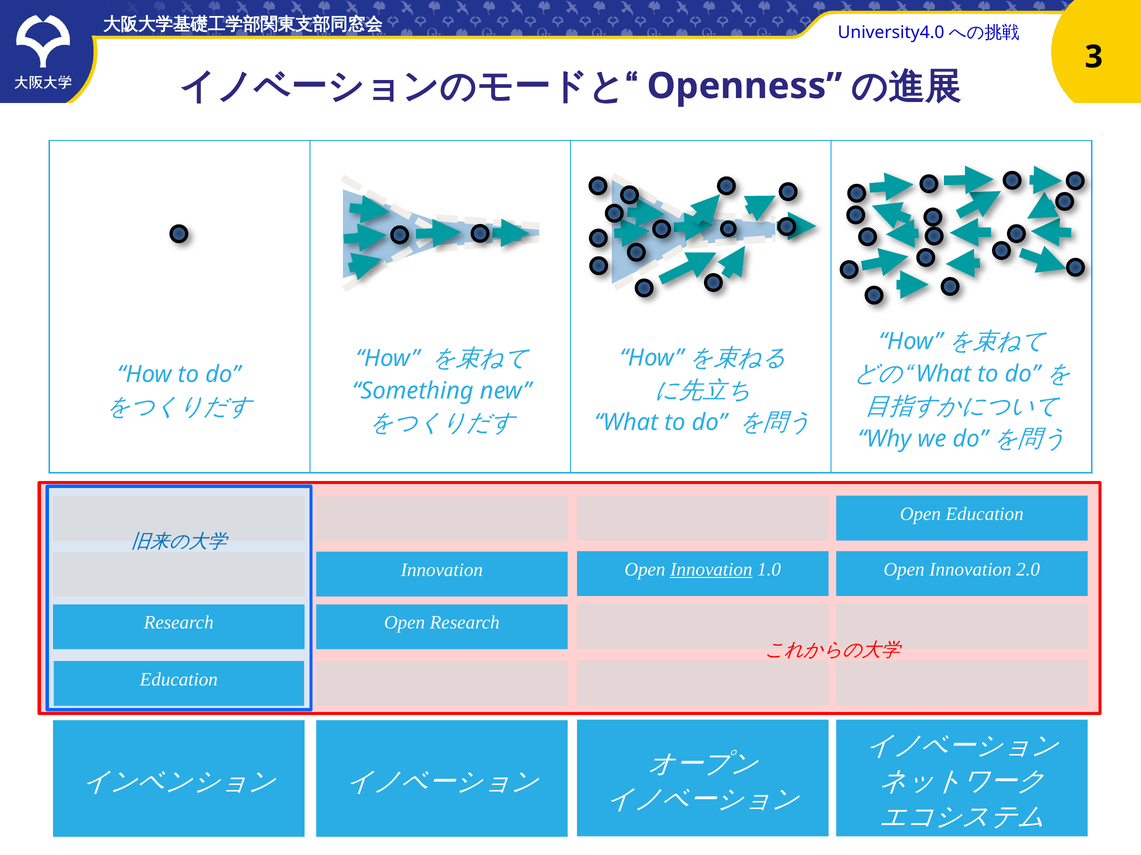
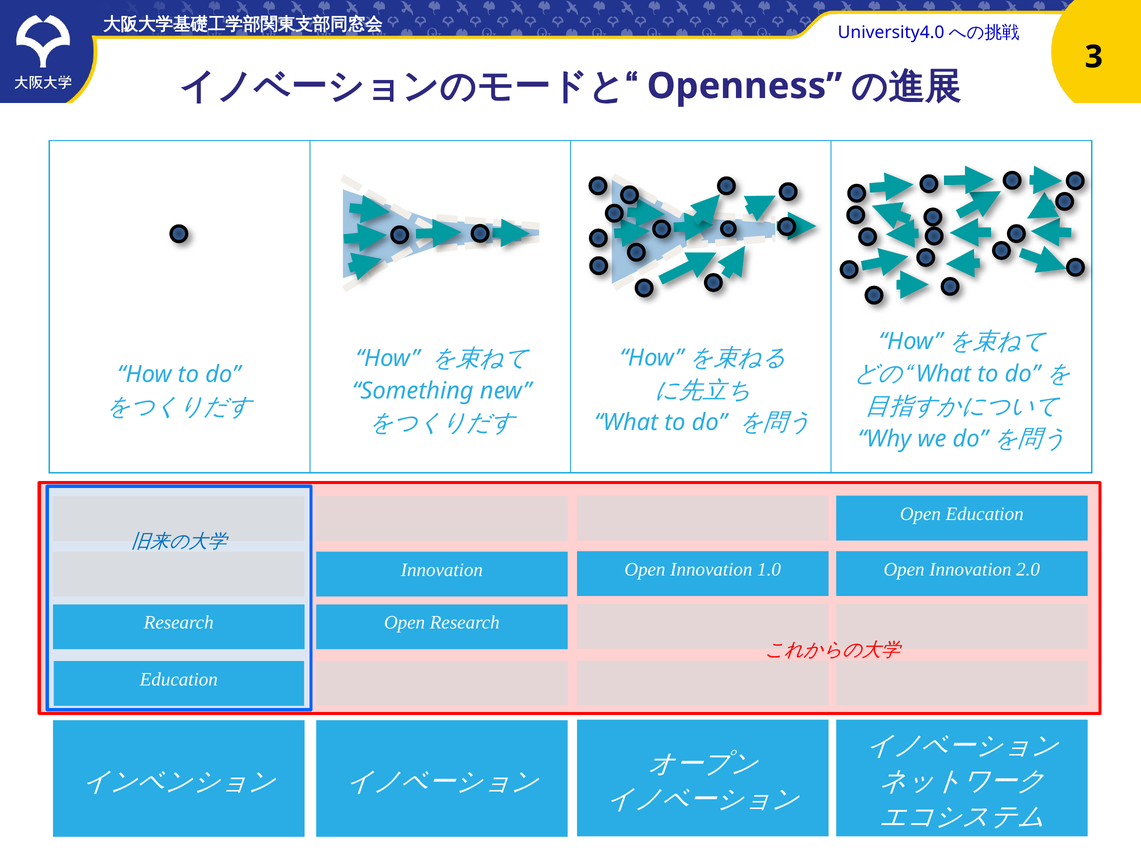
Innovation underline: present -> none (711, 570)
